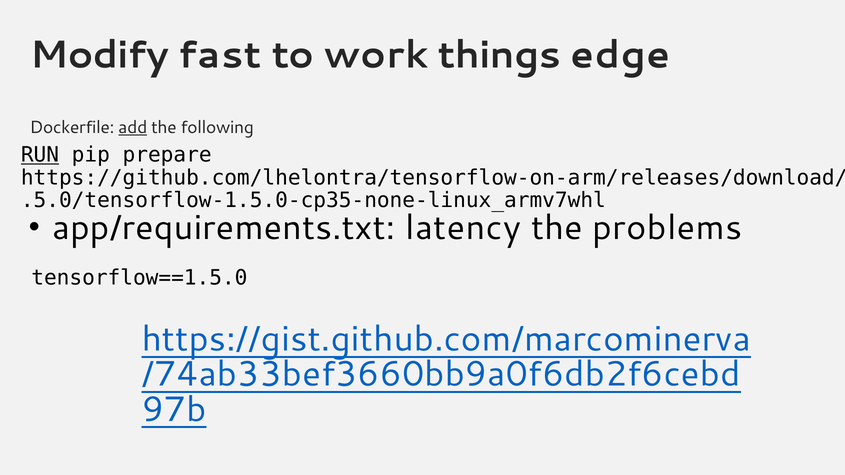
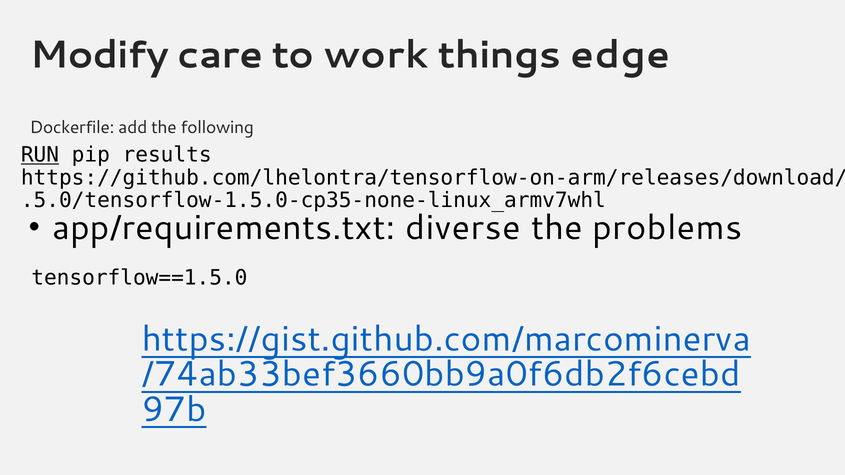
fast: fast -> care (220, 55)
add underline: present -> none (133, 128)
prepare: prepare -> results (167, 155)
latency: latency -> diverse (463, 228)
